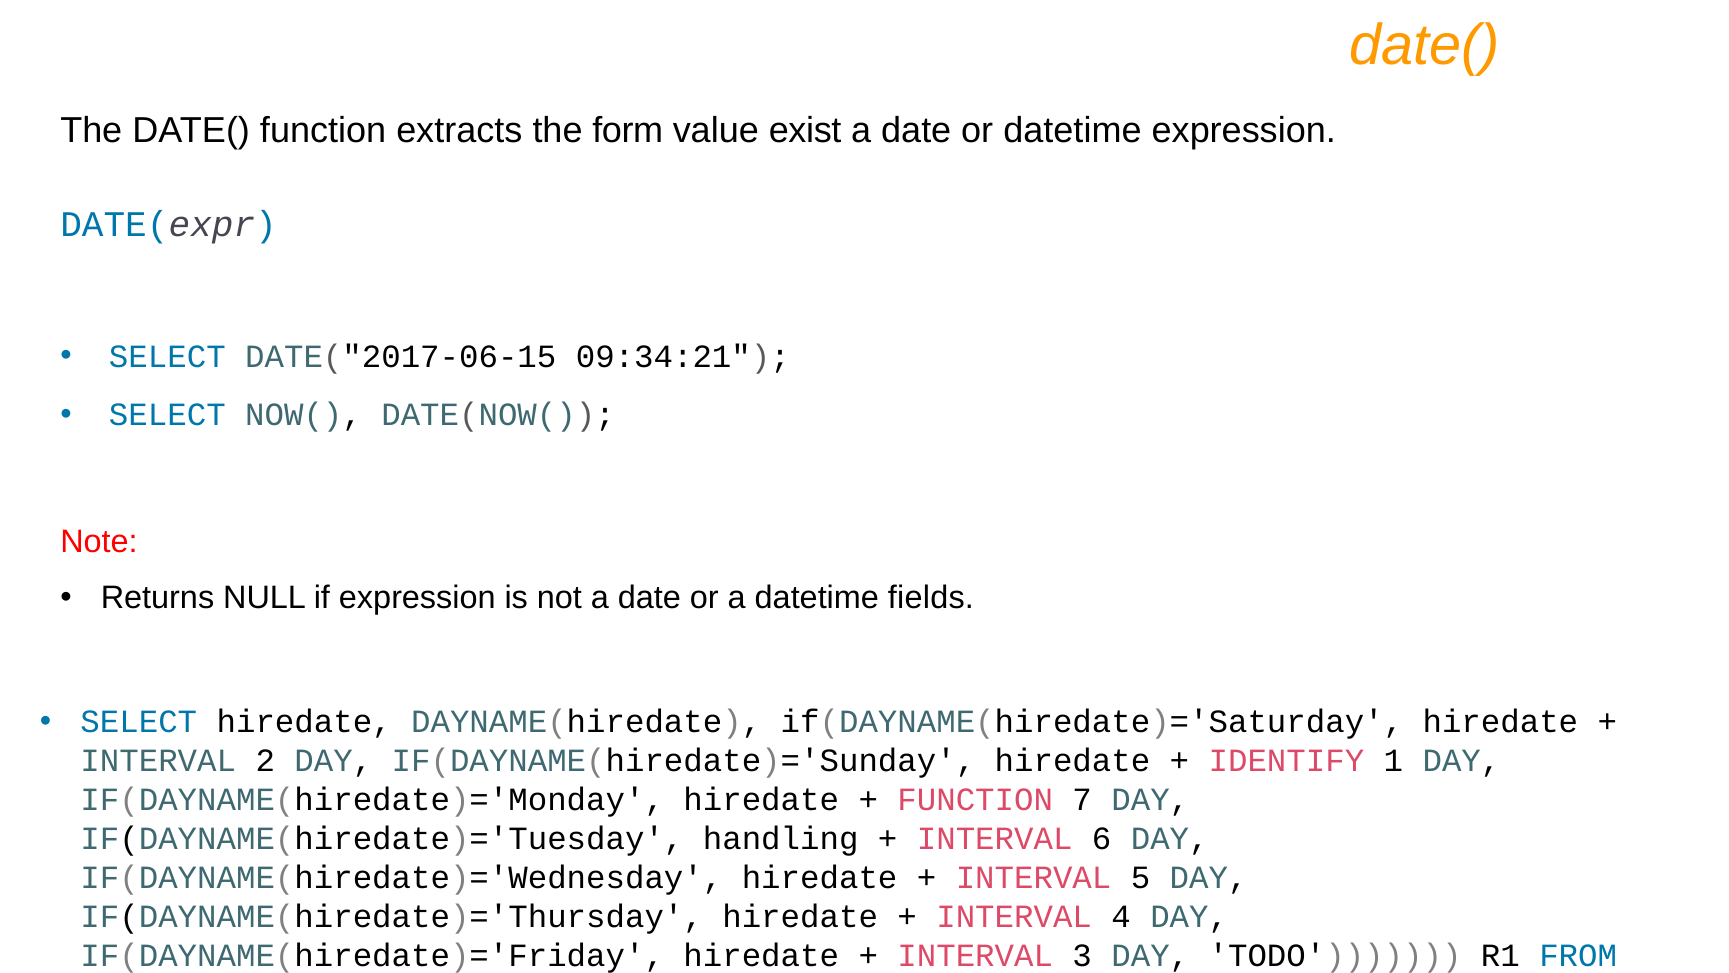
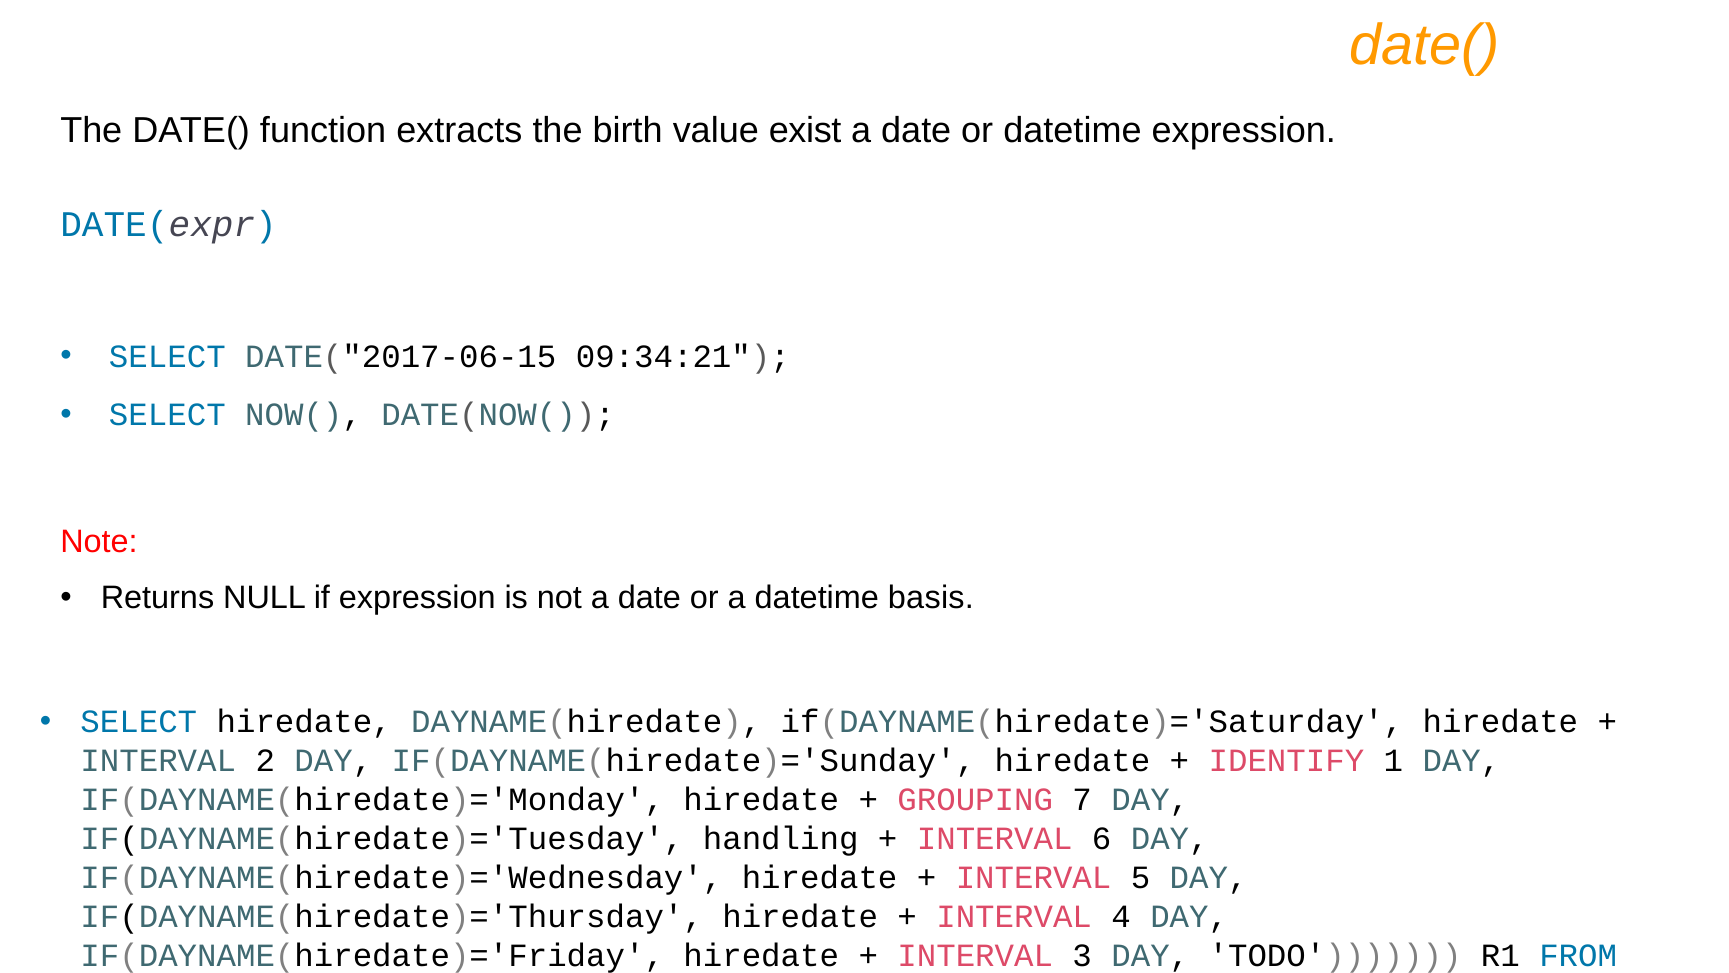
form: form -> birth (628, 130)
fields: fields -> basis (931, 598)
FUNCTION: FUNCTION -> GROUPING (975, 800)
